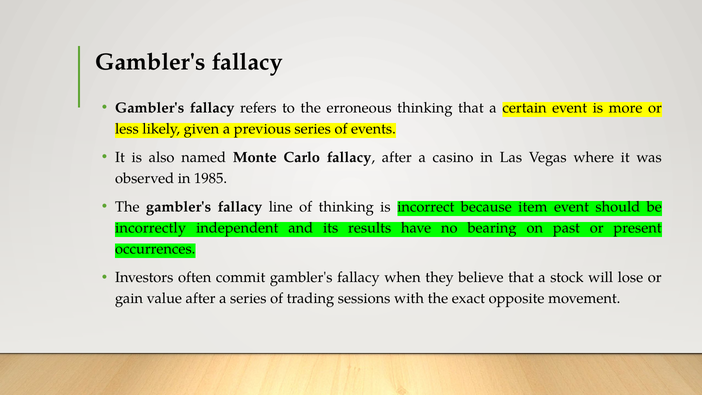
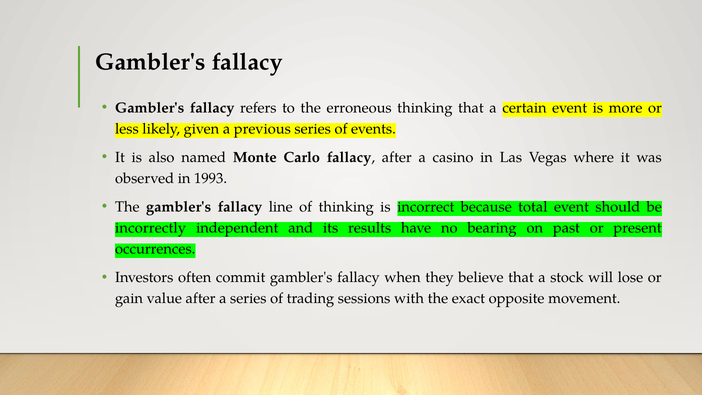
1985: 1985 -> 1993 (211, 178)
item: item -> total (533, 207)
